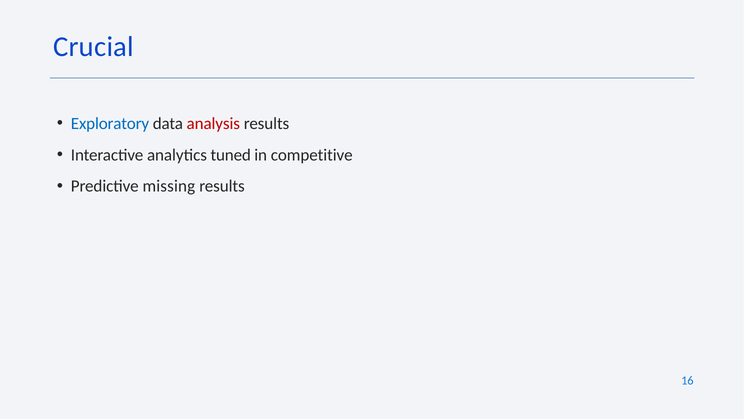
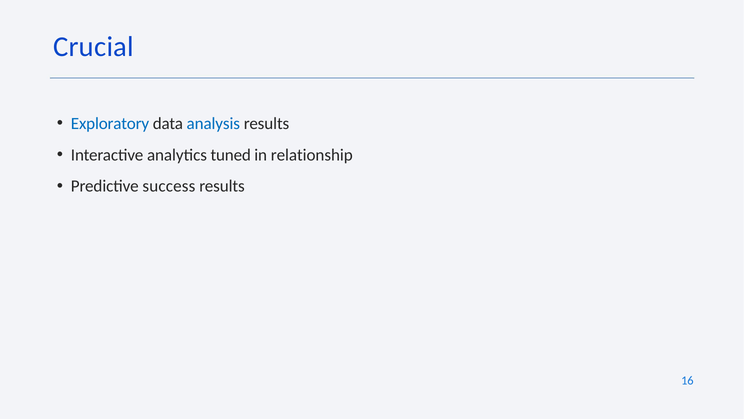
analysis colour: red -> blue (213, 123)
competitive: competitive -> relationship (312, 155)
missing: missing -> success (169, 186)
